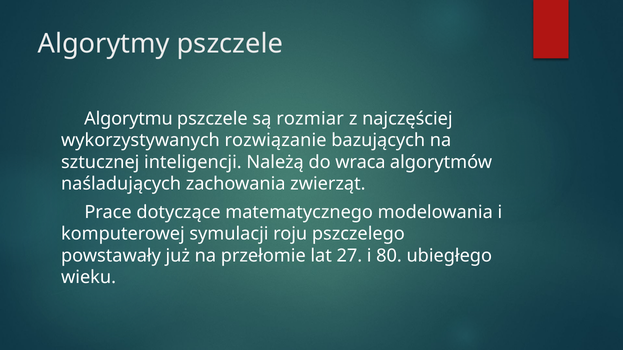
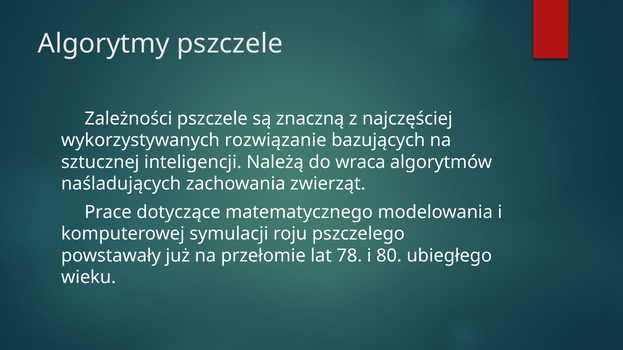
Algorytmu: Algorytmu -> Zależności (128, 119)
rozmiar: rozmiar -> znaczną (310, 119)
27: 27 -> 78 (349, 256)
